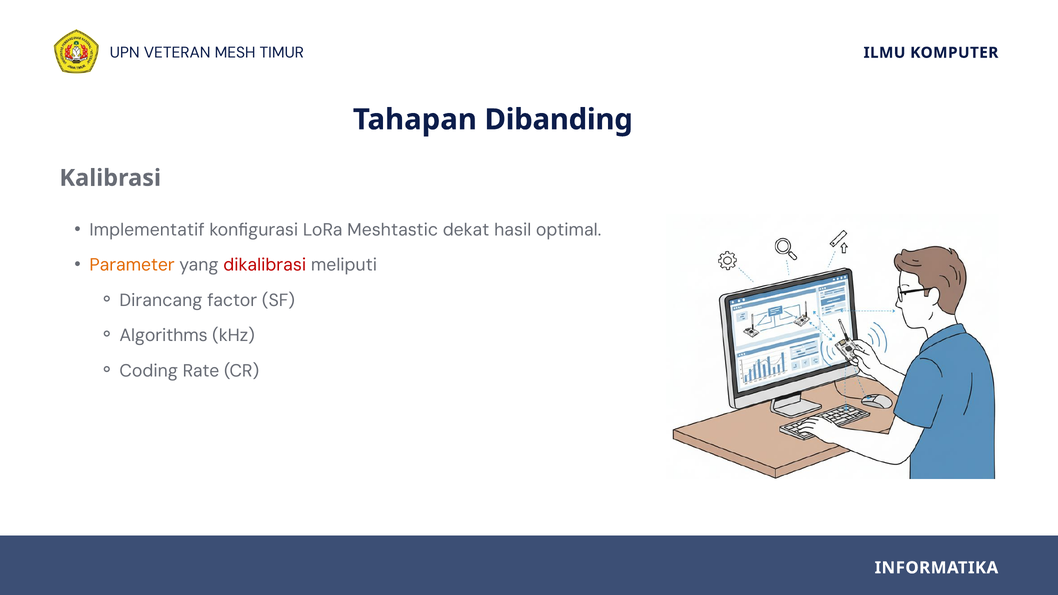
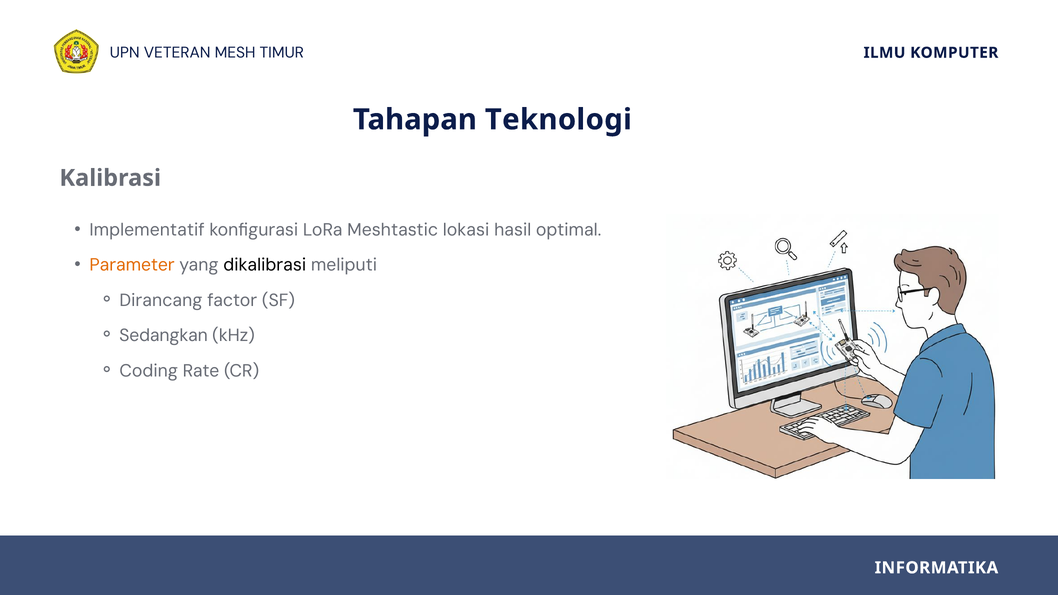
Dibanding: Dibanding -> Teknologi (558, 120)
dekat: dekat -> lokasi (466, 230)
dikalibrasi colour: red -> black (265, 265)
Algorithms: Algorithms -> Sedangkan (164, 336)
